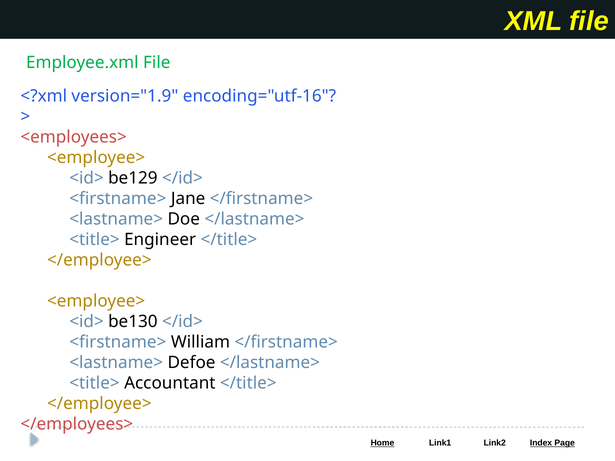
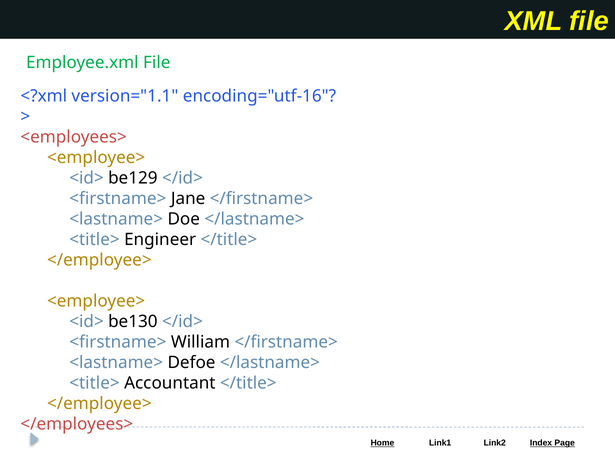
version="1.9: version="1.9 -> version="1.1 (125, 96)
